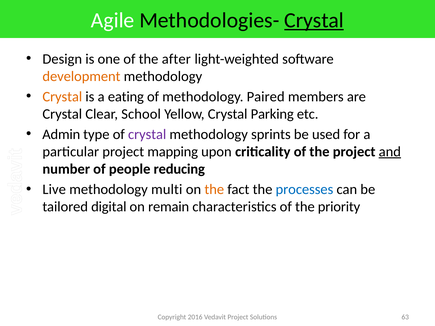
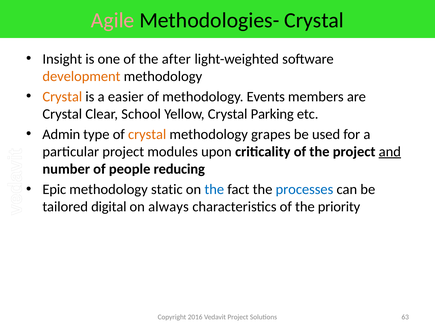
Agile colour: white -> pink (113, 20)
Crystal underline: present -> none (314, 20)
Design: Design -> Insight (62, 59)
eating: eating -> easier (126, 97)
Paired: Paired -> Events (266, 97)
crystal colour: purple -> orange (147, 134)
sprints: sprints -> grapes (271, 134)
mapping: mapping -> modules (173, 152)
Live: Live -> Epic (54, 190)
multi: multi -> static (167, 190)
the colour: orange -> blue (214, 190)
remain: remain -> always (169, 207)
